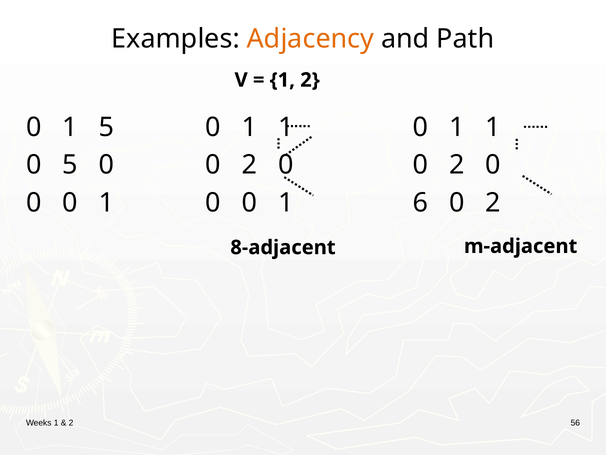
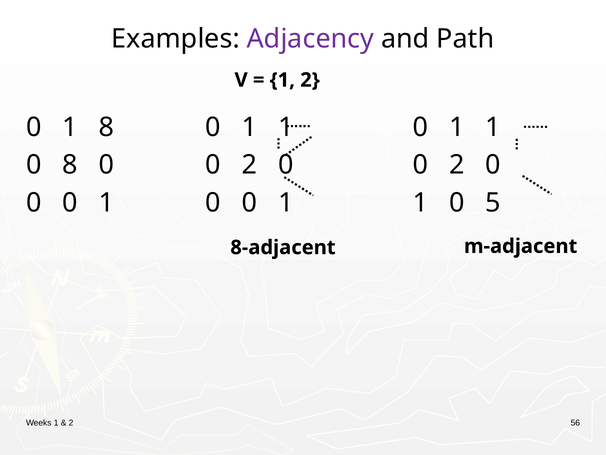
Adjacency colour: orange -> purple (310, 39)
1 5: 5 -> 8 (107, 127)
0 5: 5 -> 8 (70, 165)
0 0 1 6: 6 -> 1 (420, 203)
2: 2 -> 5 (493, 203)
